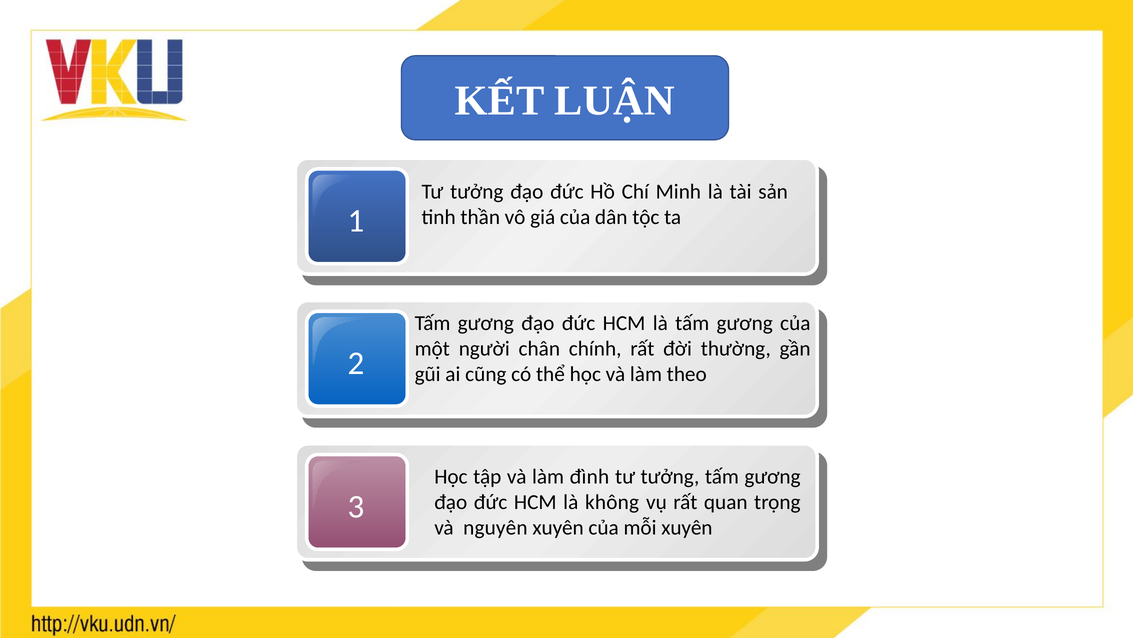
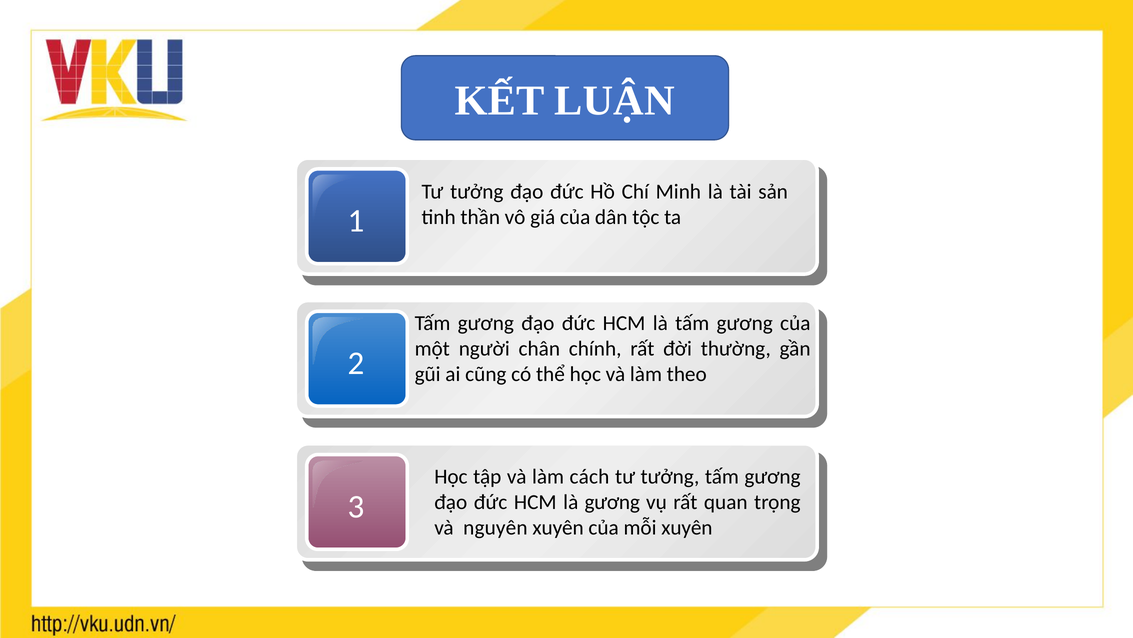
đình: đình -> cách (589, 476)
là không: không -> gương (612, 501)
